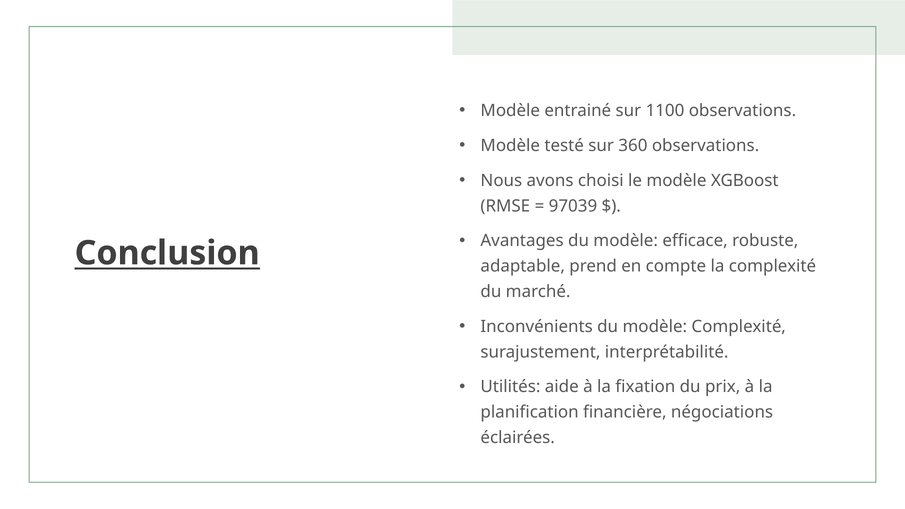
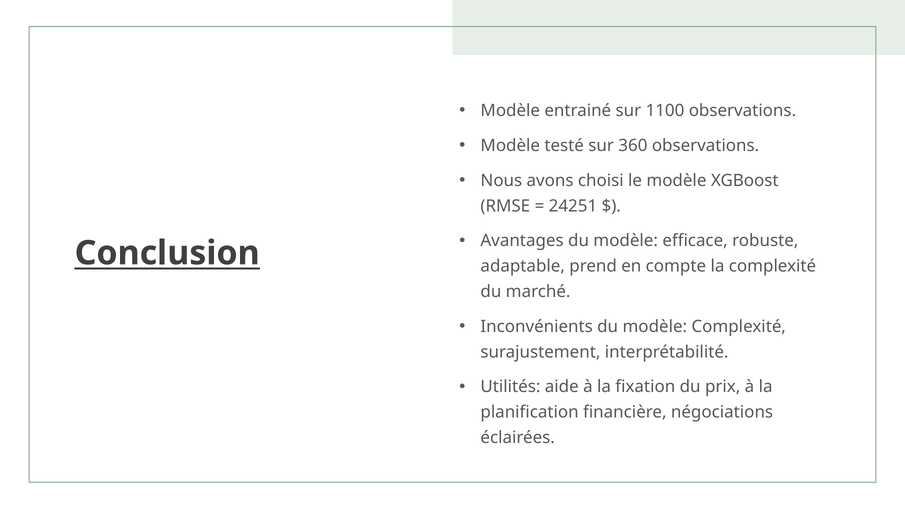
97039: 97039 -> 24251 (573, 206)
